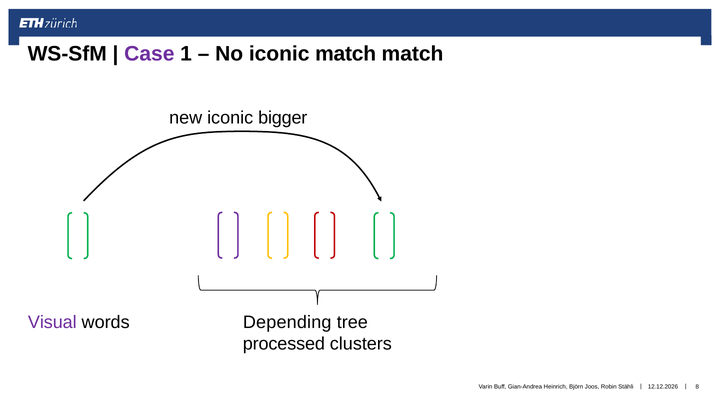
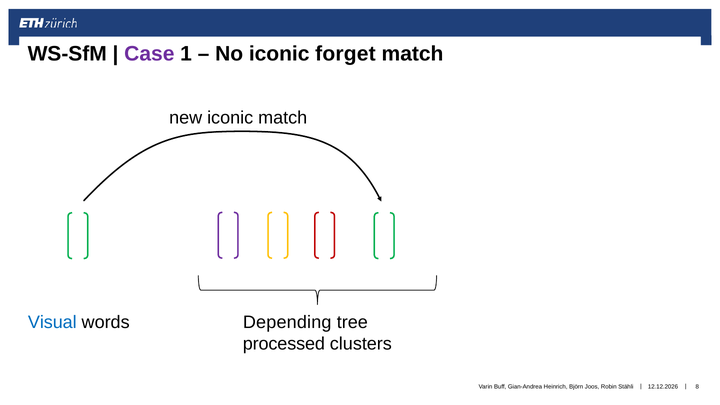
iconic match: match -> forget (345, 54)
iconic bigger: bigger -> match (283, 118)
Visual colour: purple -> blue (52, 323)
